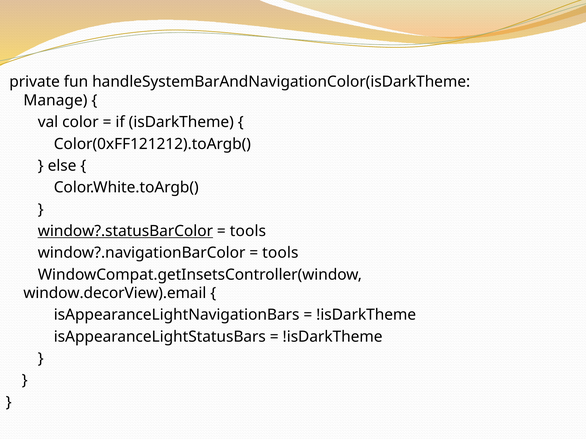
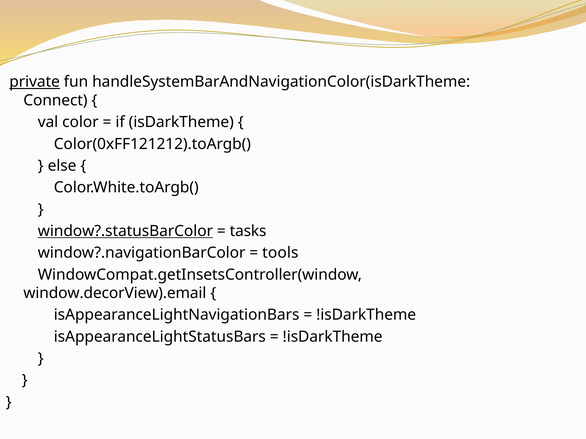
private underline: none -> present (35, 82)
Manage: Manage -> Connect (55, 100)
tools: tools -> tasks (248, 231)
